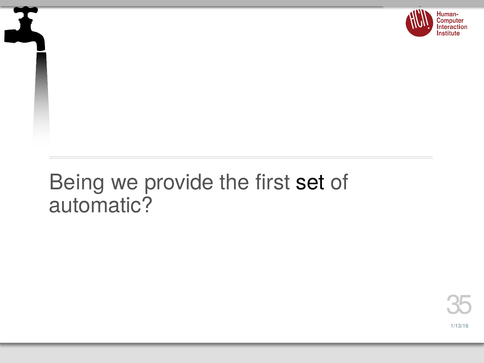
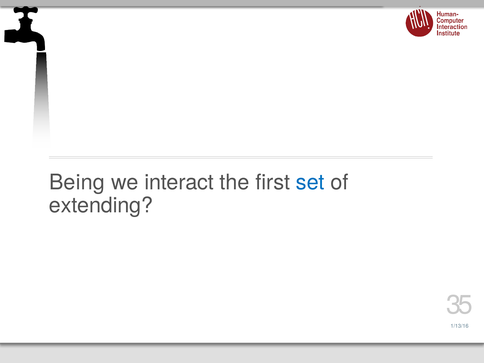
provide: provide -> interact (179, 182)
set colour: black -> blue (310, 182)
automatic: automatic -> extending (101, 205)
